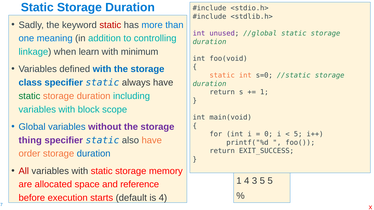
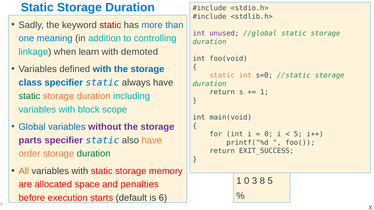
minimum: minimum -> demoted (140, 52)
thing: thing -> parts (30, 140)
duration colour: blue -> green (94, 154)
All colour: red -> orange (24, 171)
1 4: 4 -> 0 (247, 181)
3 5: 5 -> 8 (262, 181)
reference: reference -> penalties (140, 185)
is 4: 4 -> 6 (163, 198)
